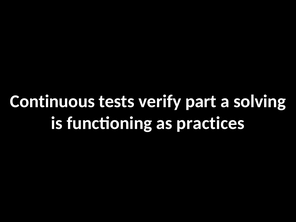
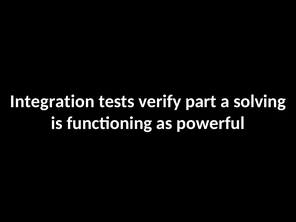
Continuous: Continuous -> Integration (52, 101)
practices: practices -> powerful (211, 123)
